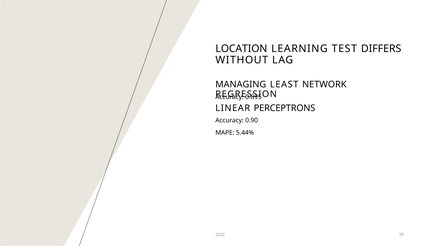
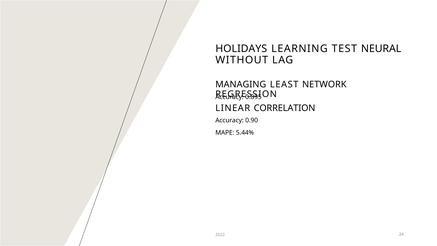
LOCATION: LOCATION -> HOLIDAYS (241, 49)
DIFFERS: DIFFERS -> NEURAL (381, 49)
PERCEPTRONS: PERCEPTRONS -> CORRELATION (285, 108)
